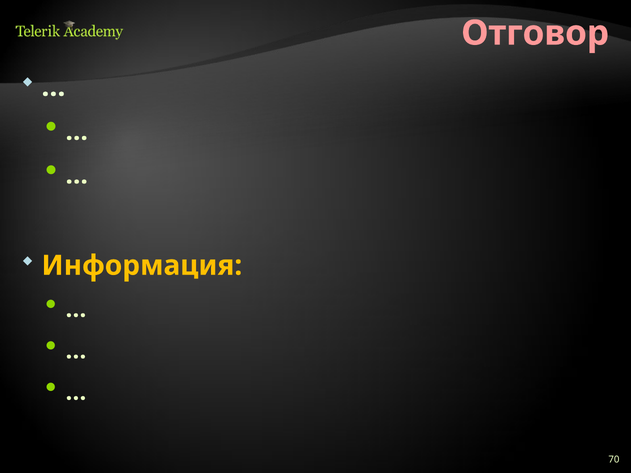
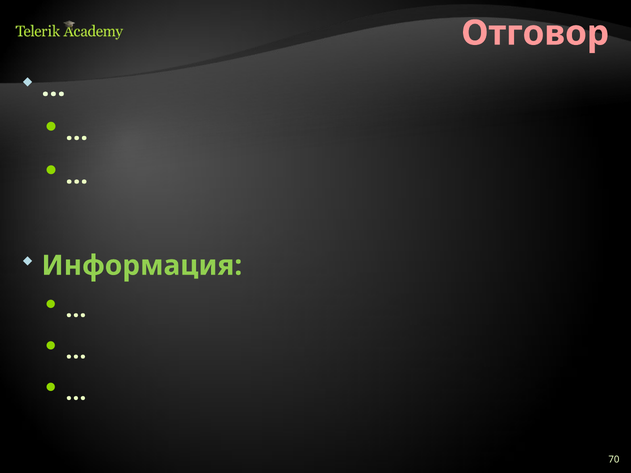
Информация colour: yellow -> light green (142, 266)
